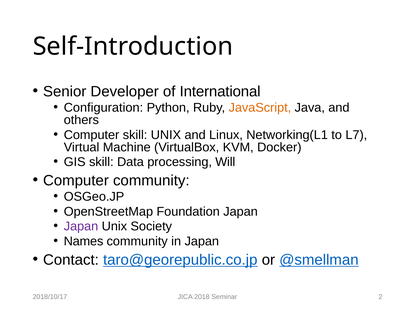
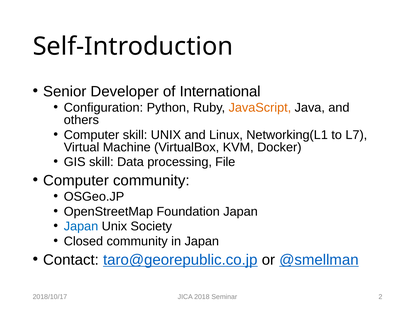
Will: Will -> File (225, 162)
Japan colour: purple -> blue (81, 227)
Names: Names -> Closed (83, 242)
